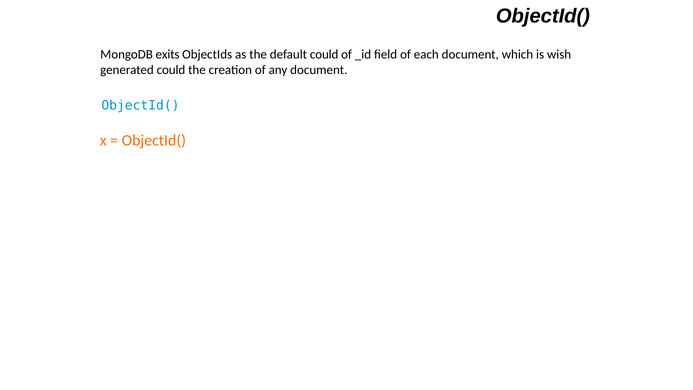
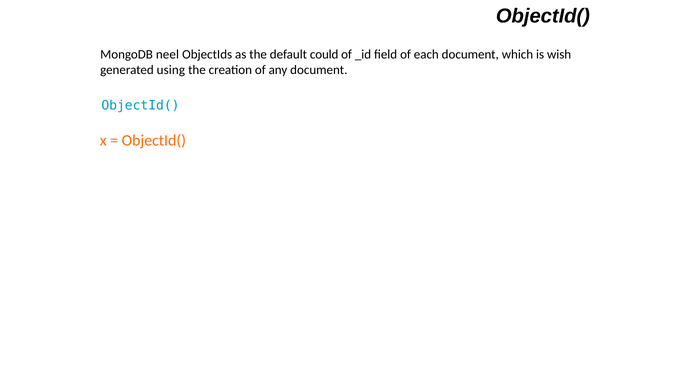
exits: exits -> neel (167, 55)
generated could: could -> using (171, 70)
